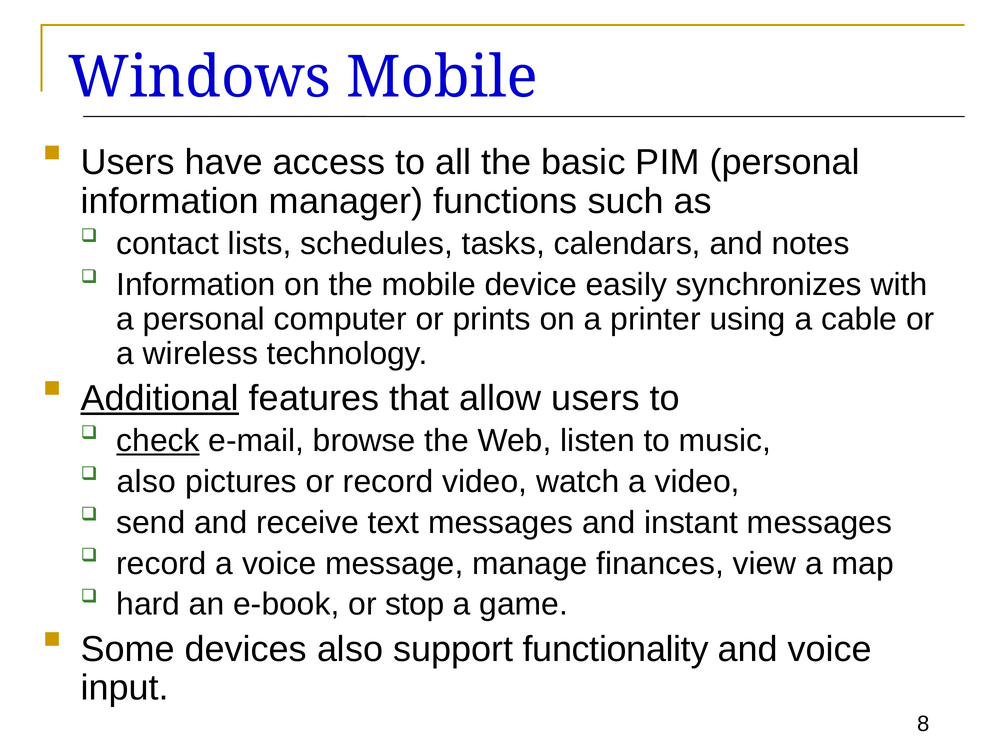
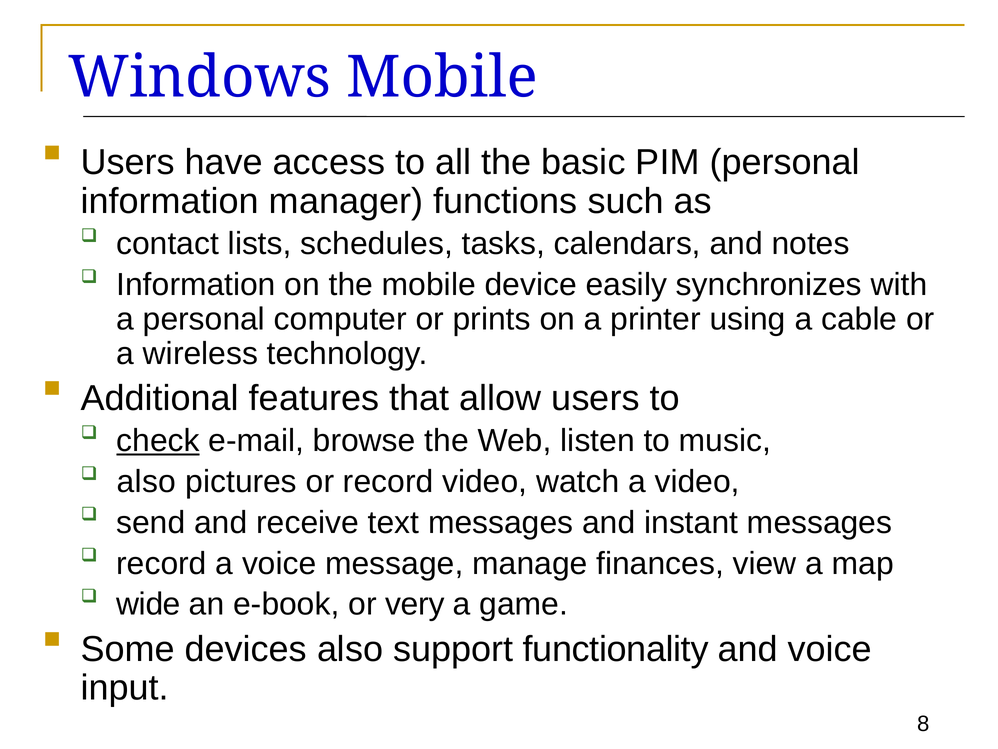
Additional underline: present -> none (160, 398)
hard: hard -> wide (148, 604)
stop: stop -> very (415, 604)
